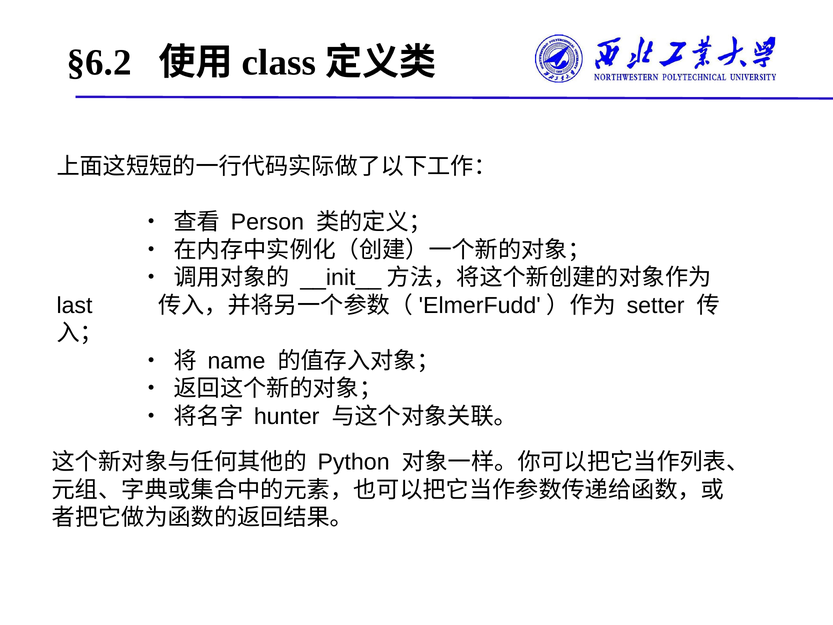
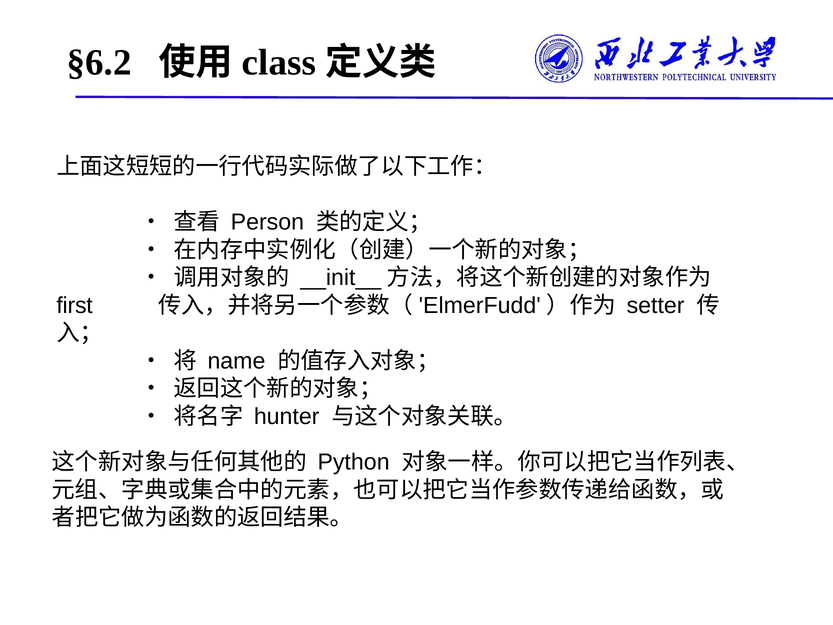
last: last -> first (75, 305)
